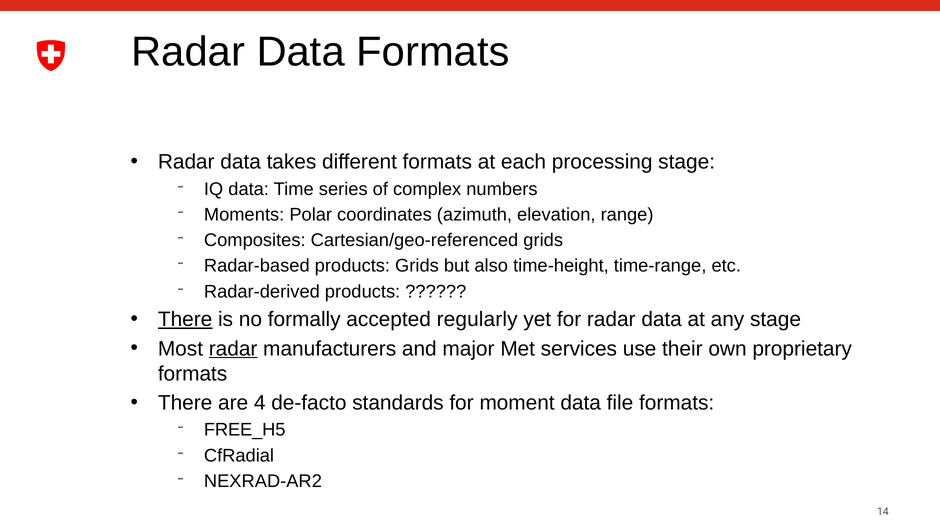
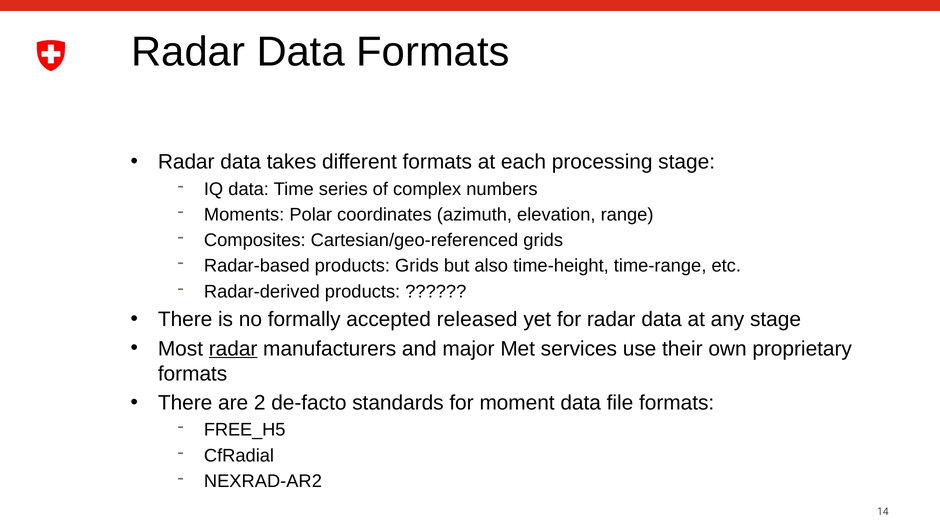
There underline: present -> none (185, 319)
regularly: regularly -> released (477, 319)
4: 4 -> 2 (260, 403)
